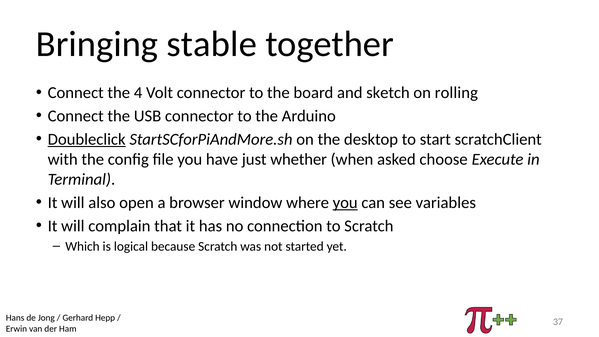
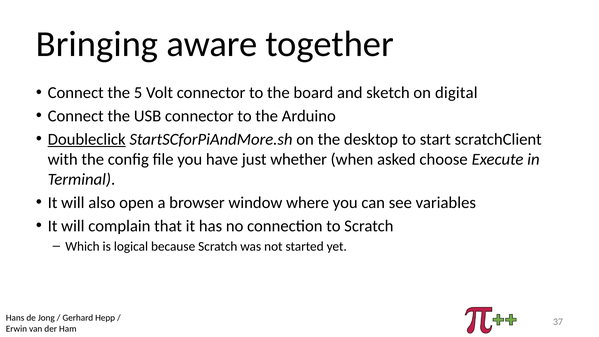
stable: stable -> aware (212, 44)
4: 4 -> 5 (138, 93)
rolling: rolling -> digital (456, 93)
you underline: present -> none (345, 203)
